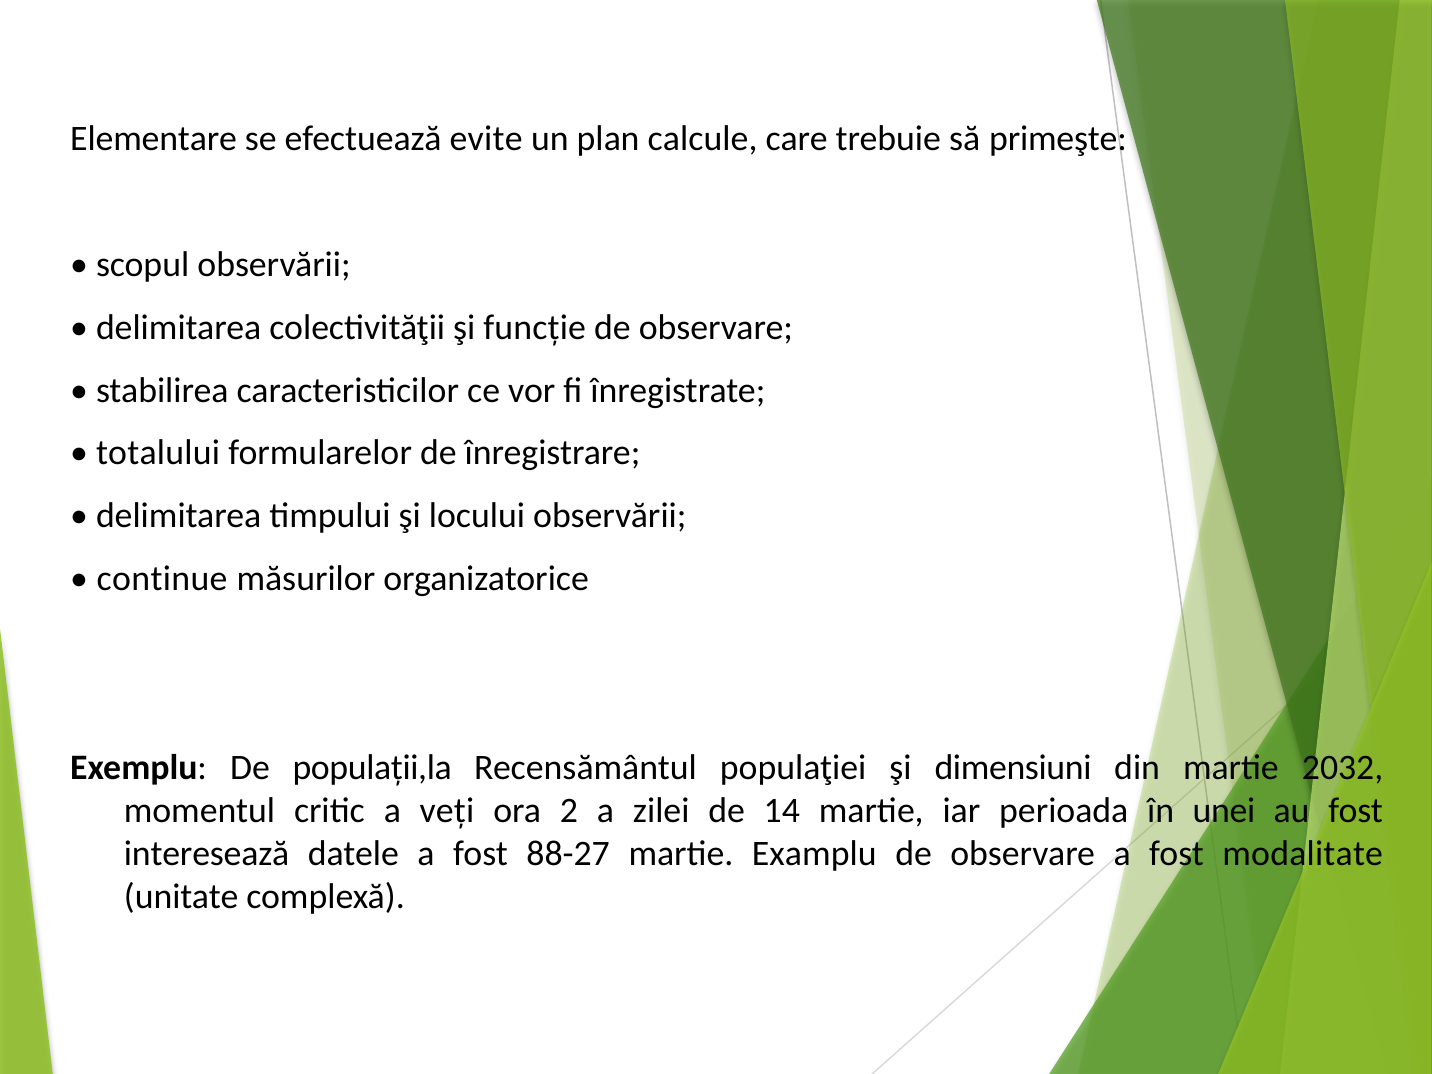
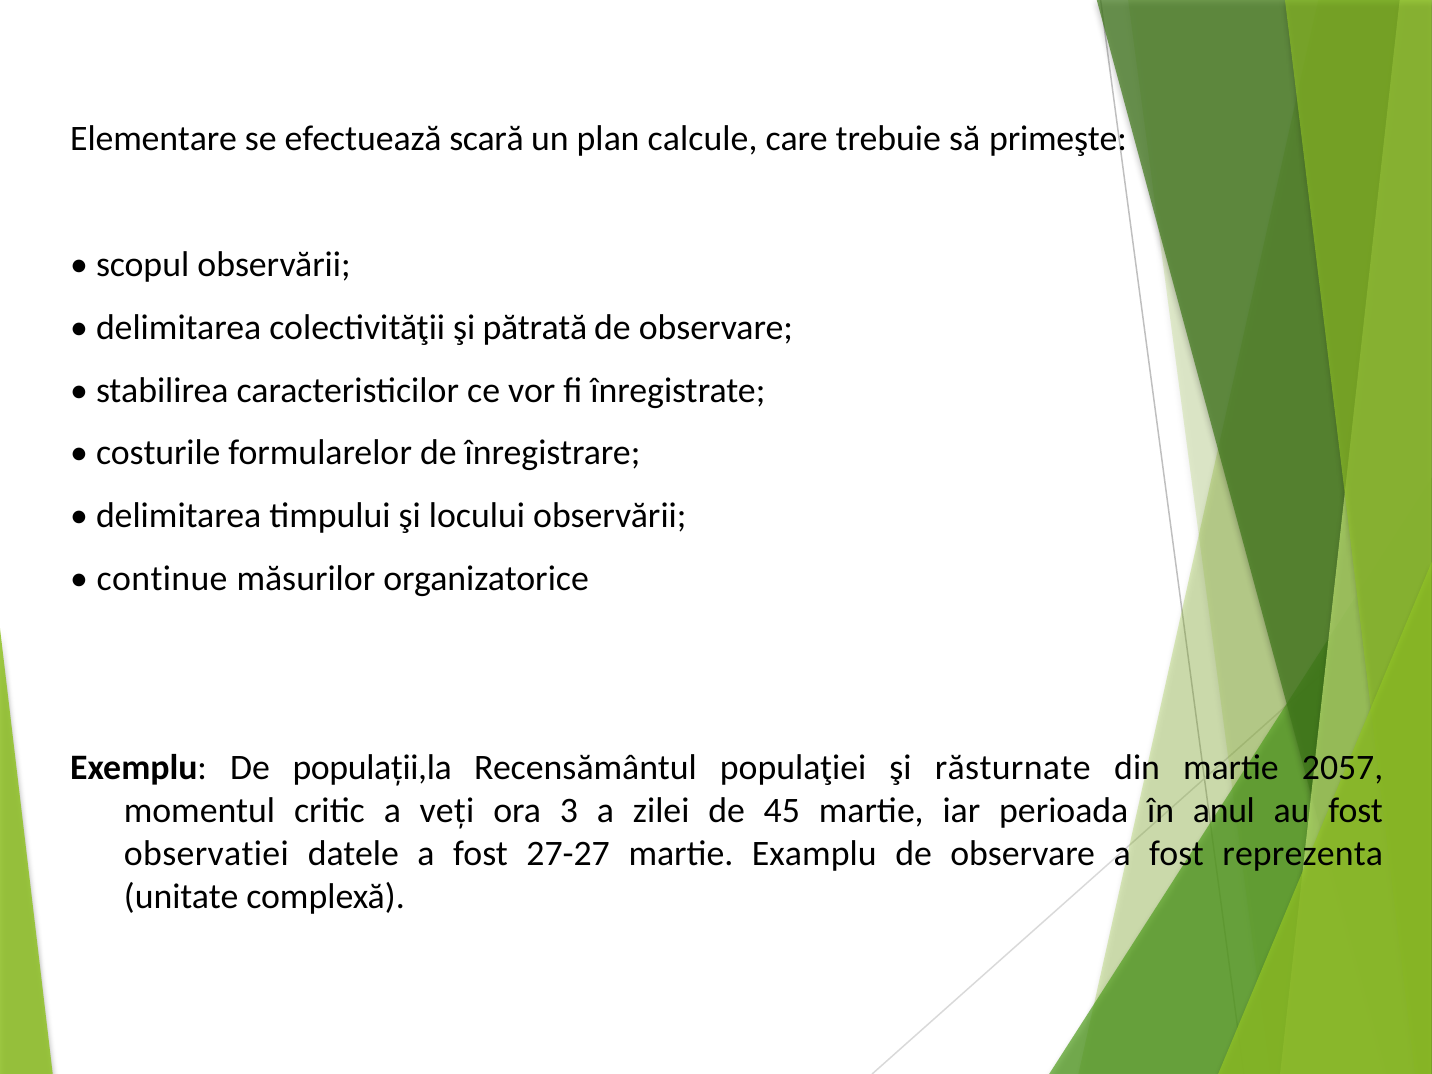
evite: evite -> scară (487, 139)
funcție: funcție -> pătrată (535, 327)
totalului: totalului -> costurile (158, 453)
dimensiuni: dimensiuni -> răsturnate (1013, 767)
2032: 2032 -> 2057 (1343, 767)
2: 2 -> 3 (569, 810)
14: 14 -> 45 (782, 810)
unei: unei -> anul (1224, 810)
interesează: interesează -> observatiei (206, 853)
88-27: 88-27 -> 27-27 (568, 853)
modalitate: modalitate -> reprezenta (1303, 853)
